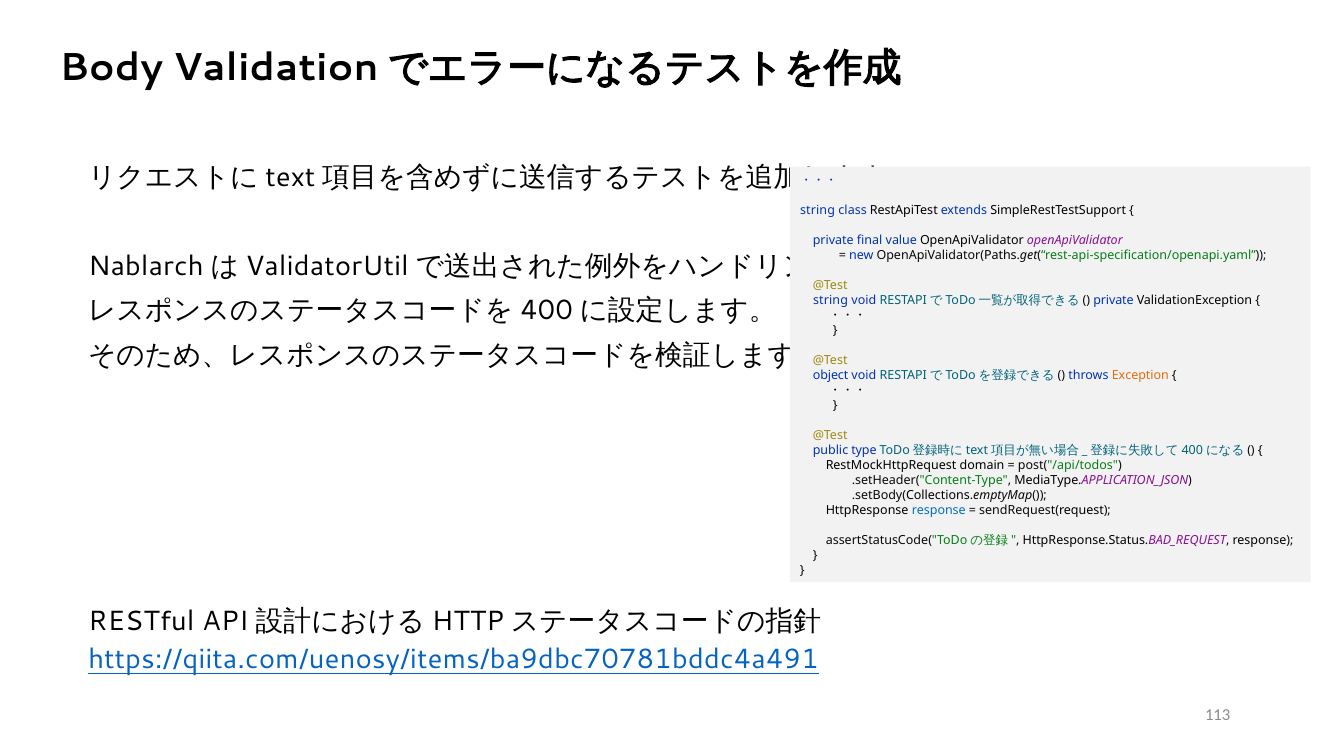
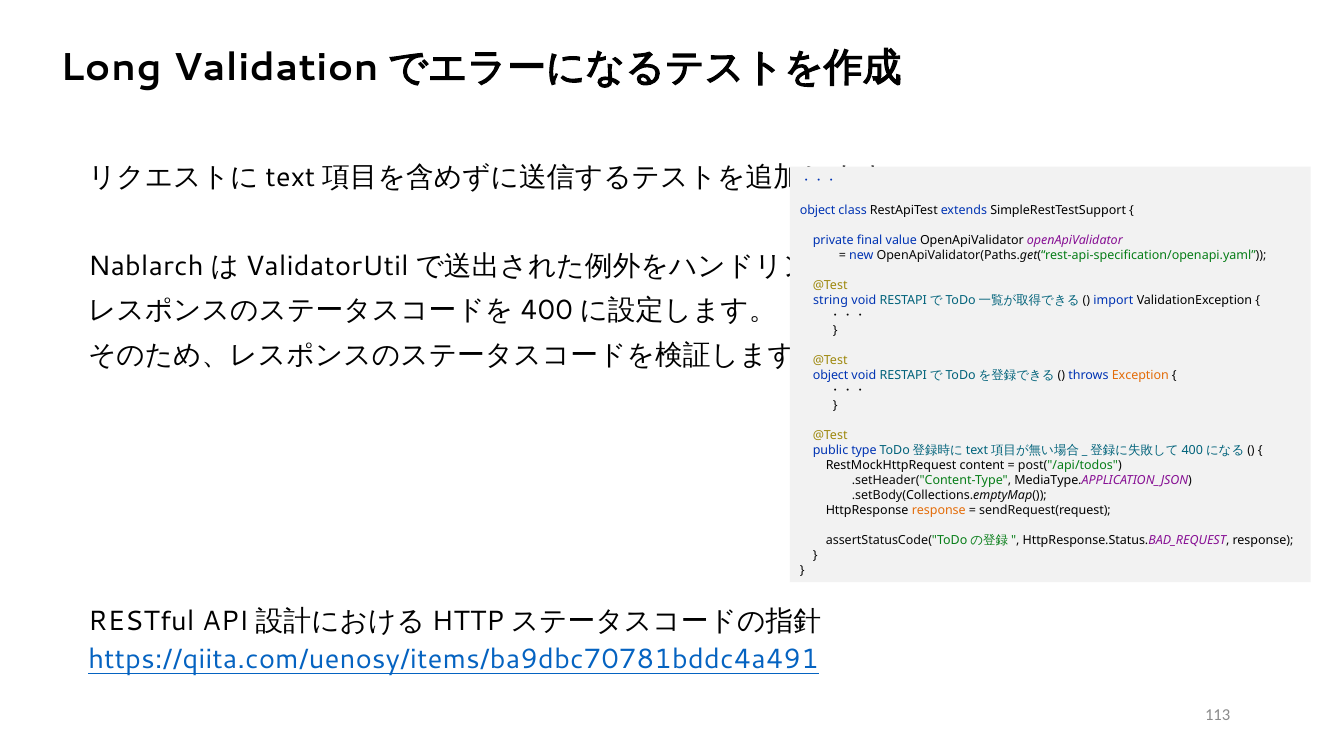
Body: Body -> Long (111, 67)
string: string -> object (818, 210)
private: private -> import (1113, 300)
domain: domain -> content (982, 466)
response colour: blue -> orange (939, 511)
